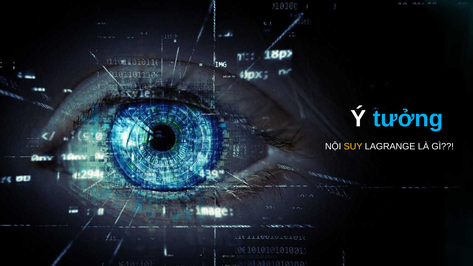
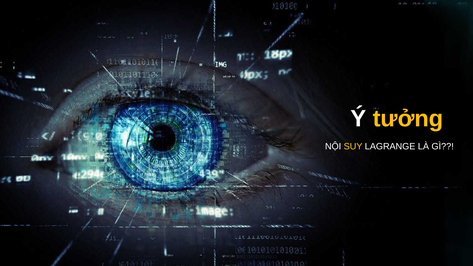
tưởng colour: light blue -> yellow (408, 119)
